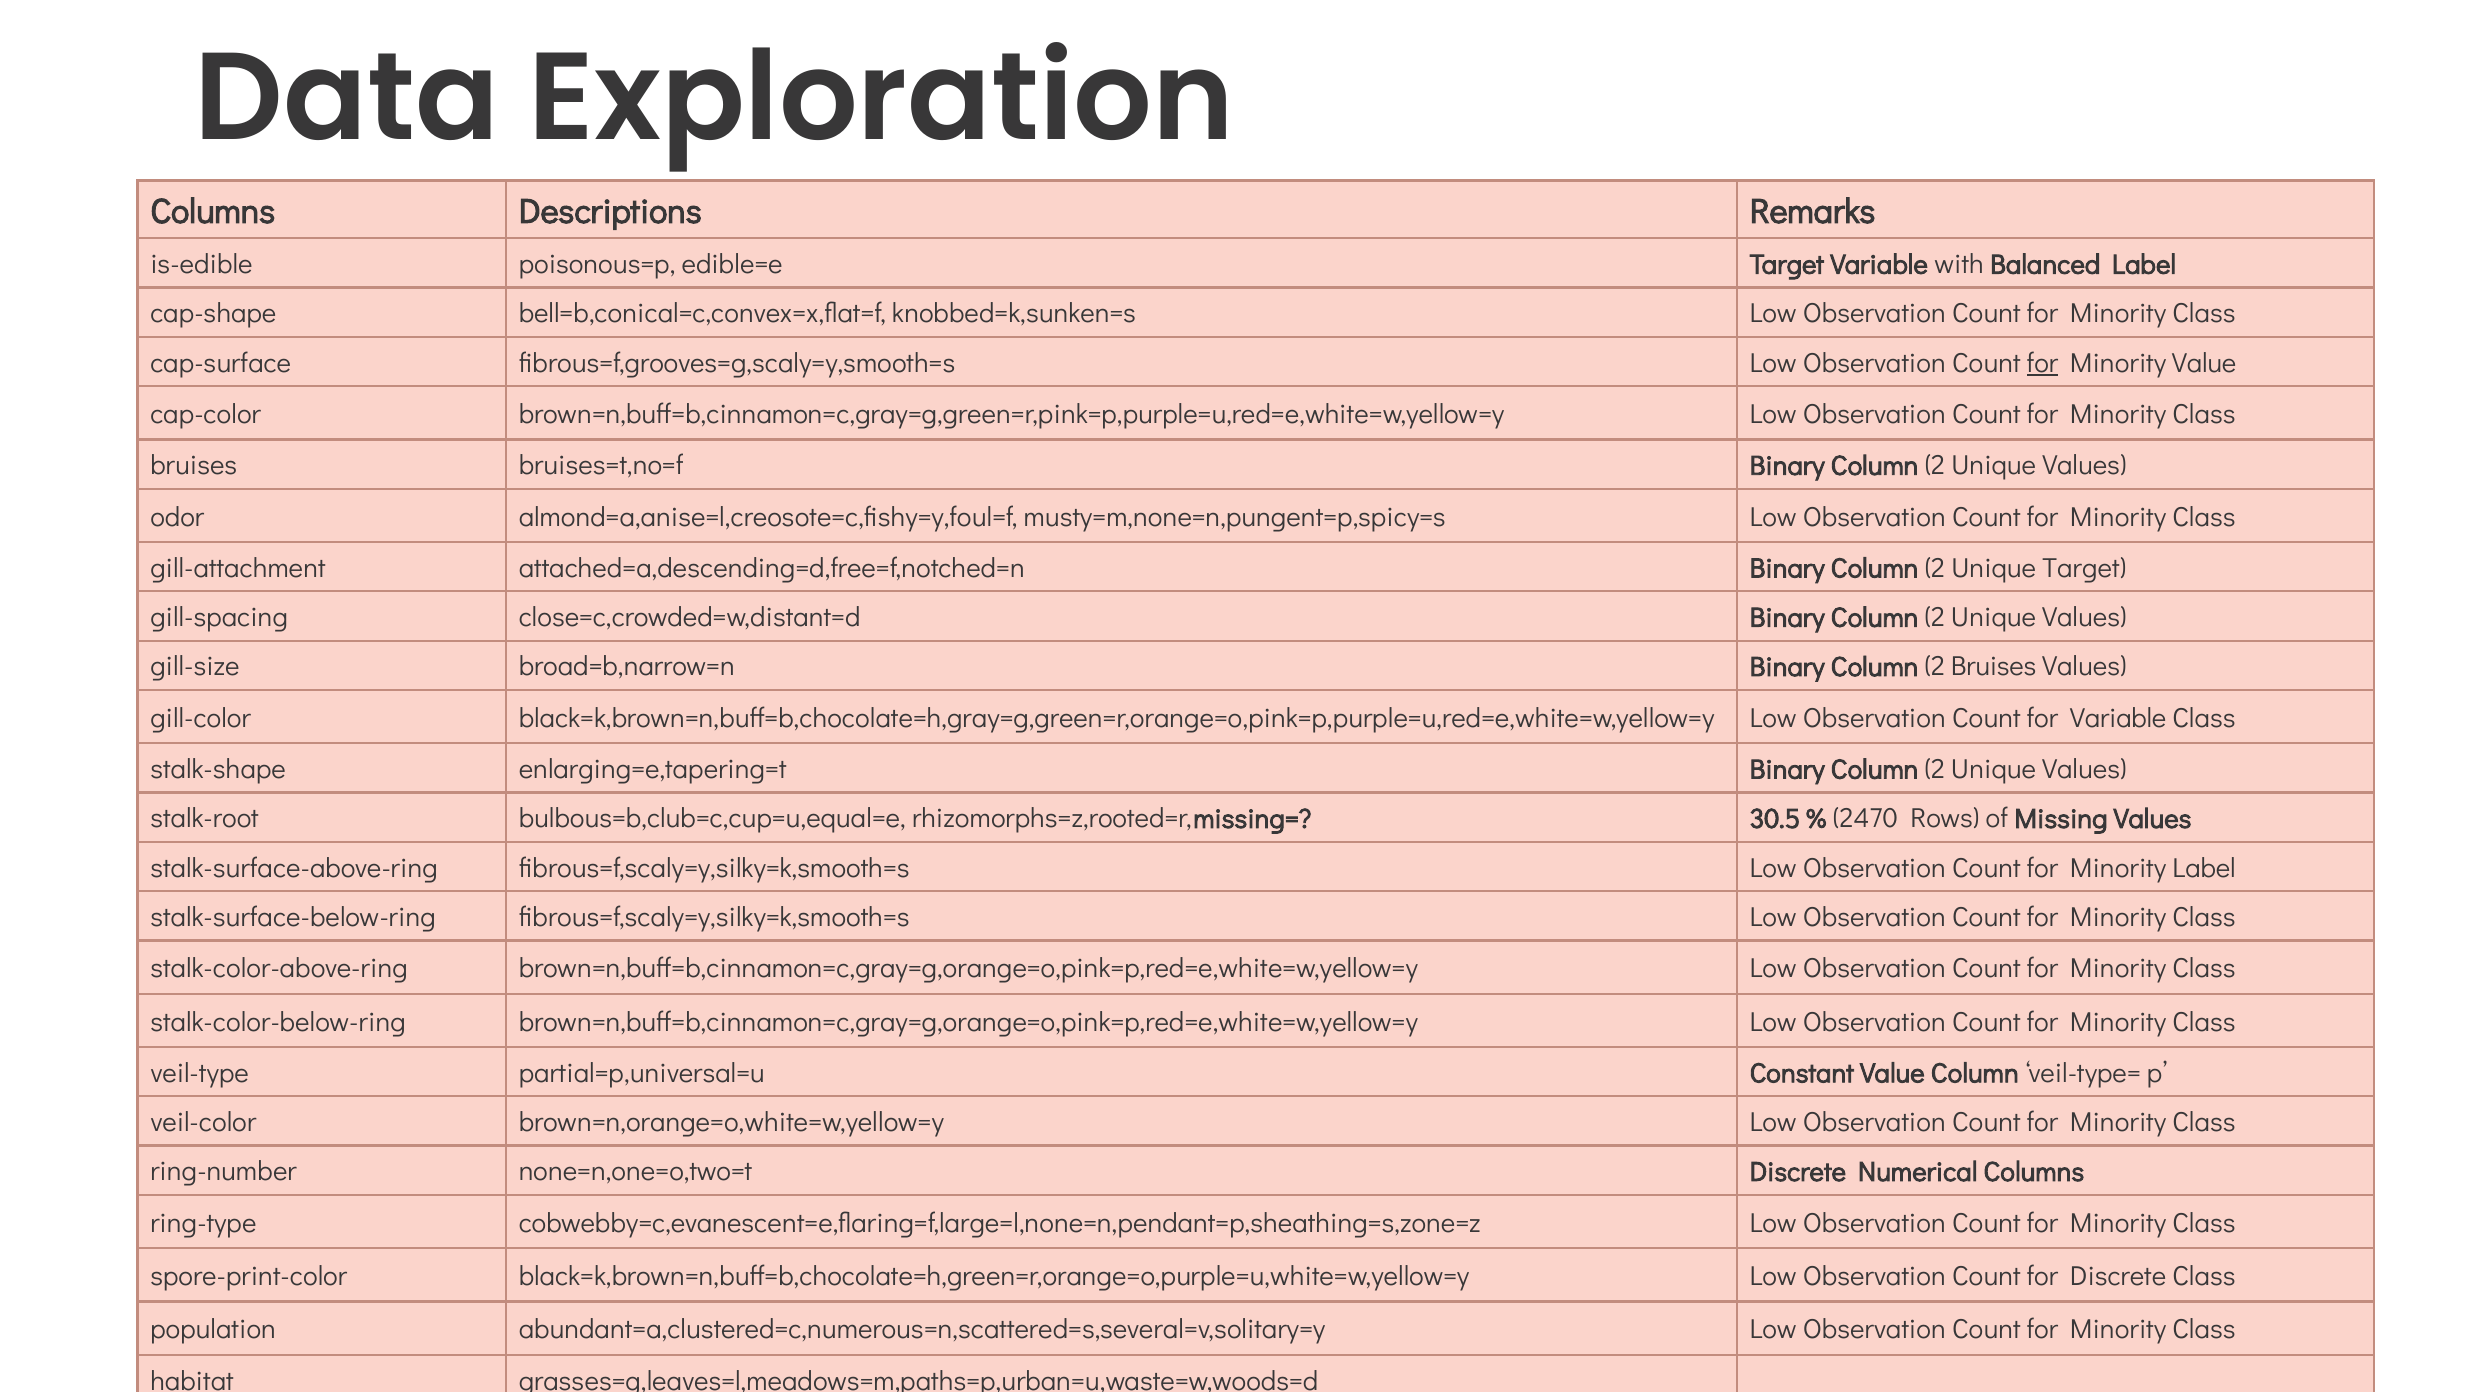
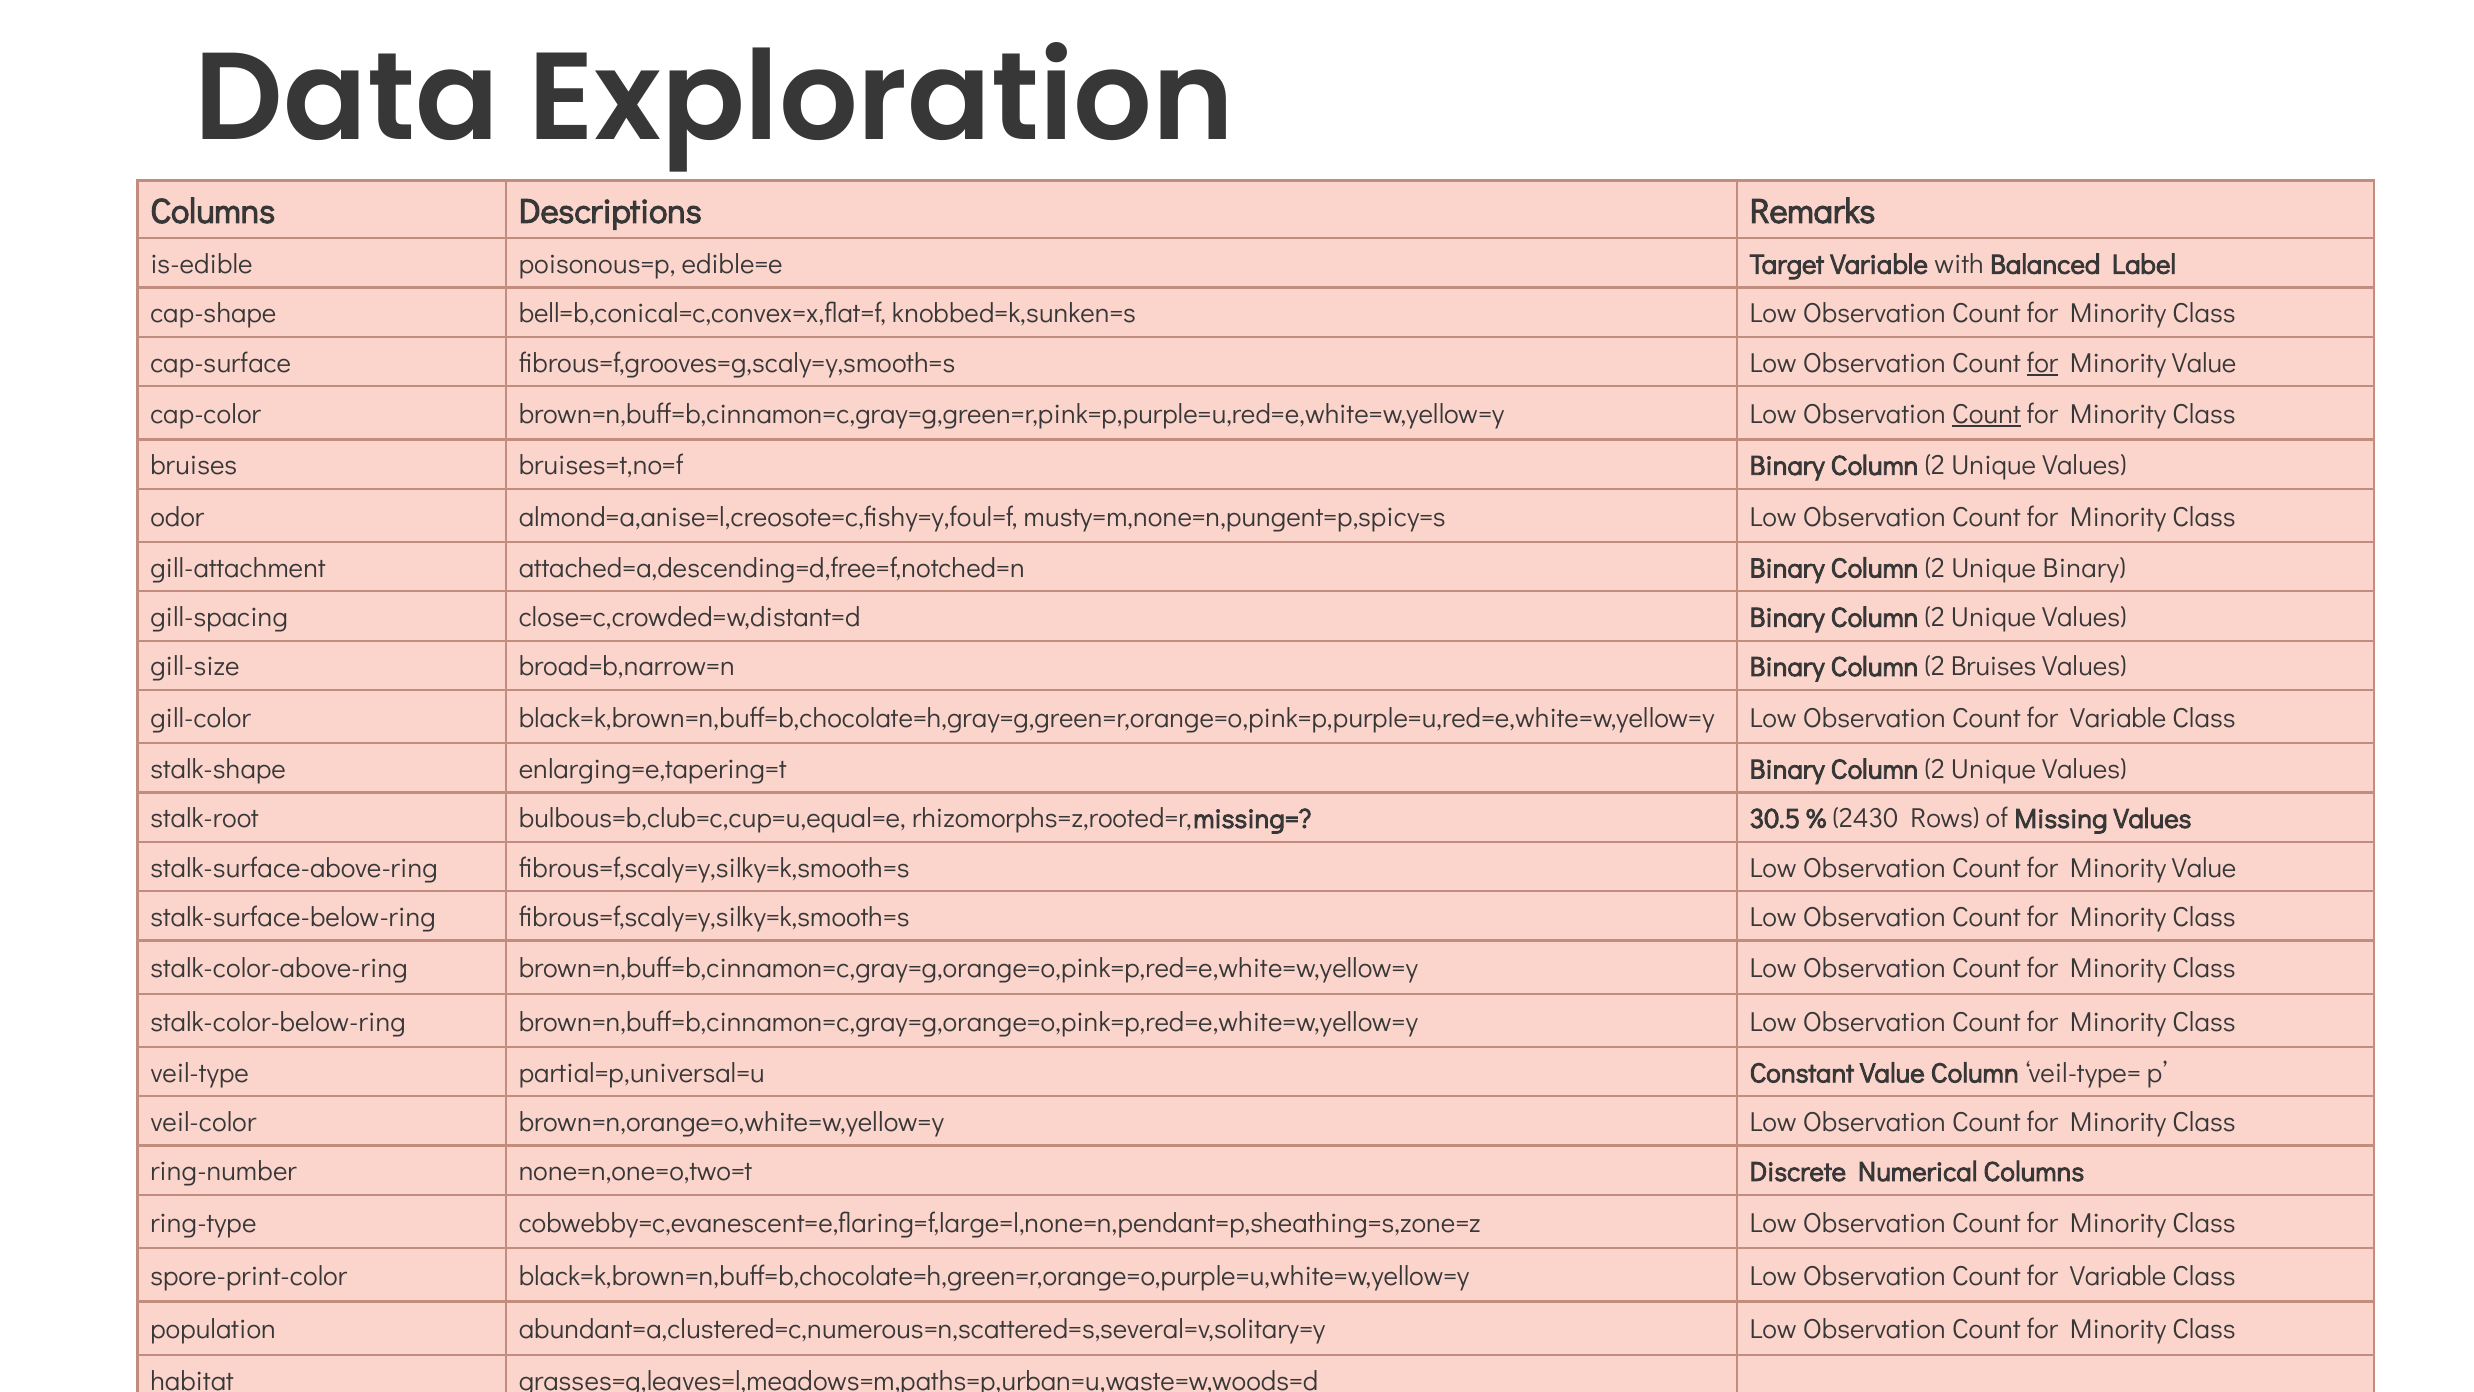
Count underline: none -> present (1986, 414)
Unique Target: Target -> Binary (2084, 568)
2470: 2470 -> 2430 (1866, 819)
Label: Label -> Value (2204, 868)
Discrete: Discrete -> Variable (2118, 1276)
